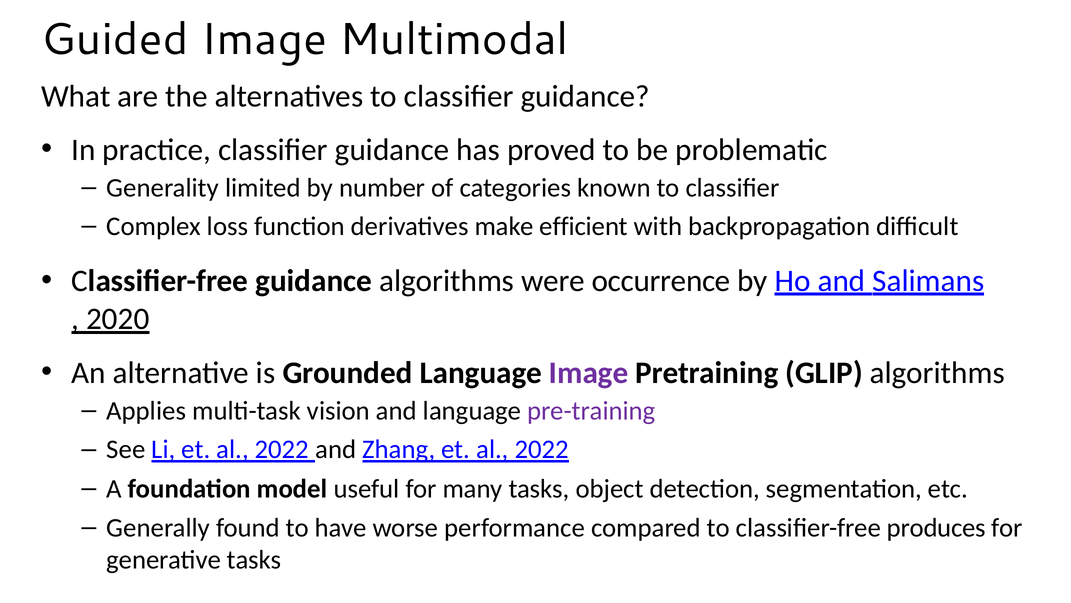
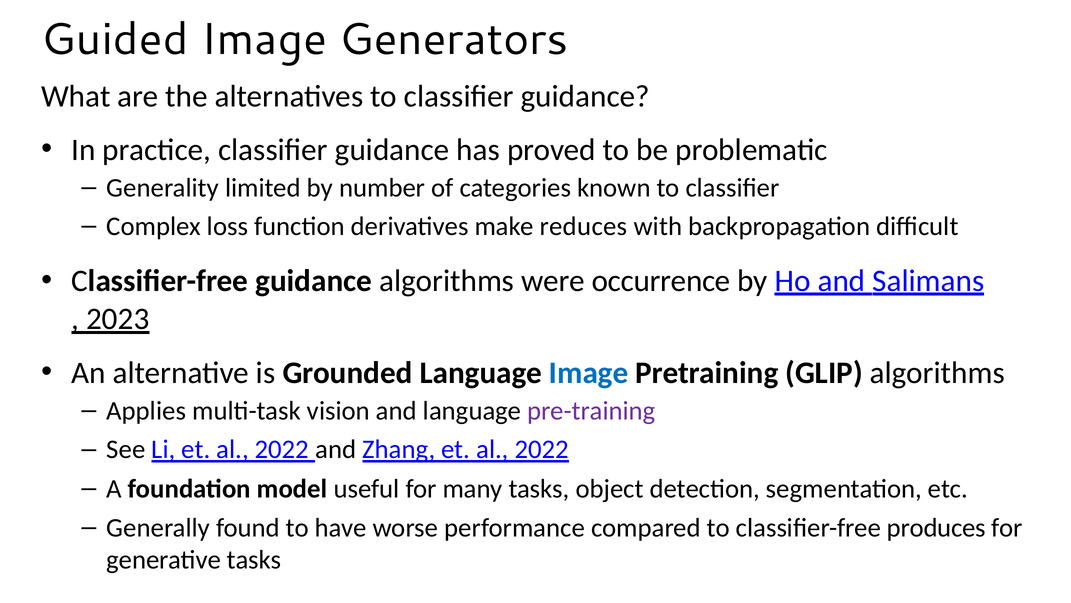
Multimodal: Multimodal -> Generators (454, 40)
efficient: efficient -> reduces (583, 226)
2020: 2020 -> 2023 (118, 319)
Image colour: purple -> blue (589, 372)
